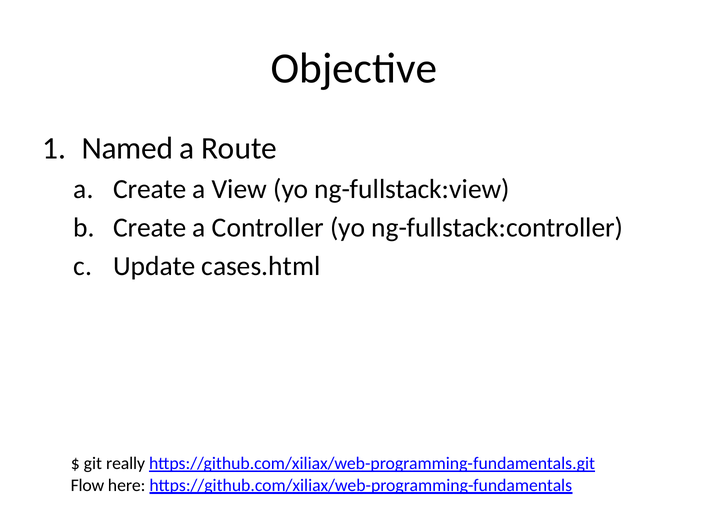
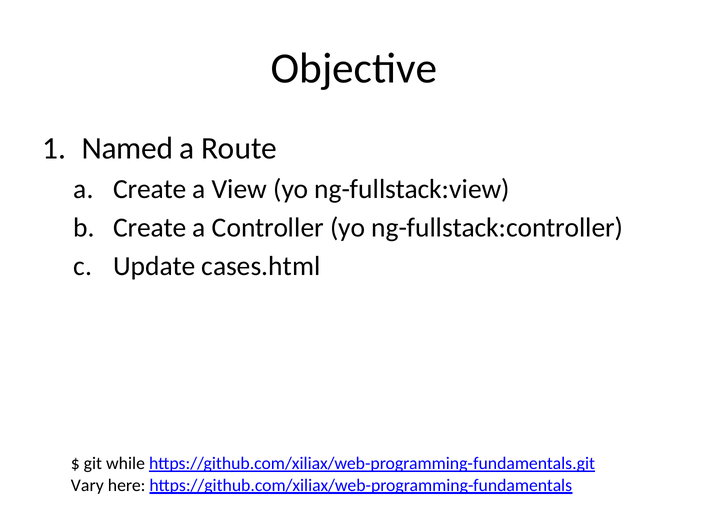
really: really -> while (126, 464)
Flow: Flow -> Vary (87, 485)
